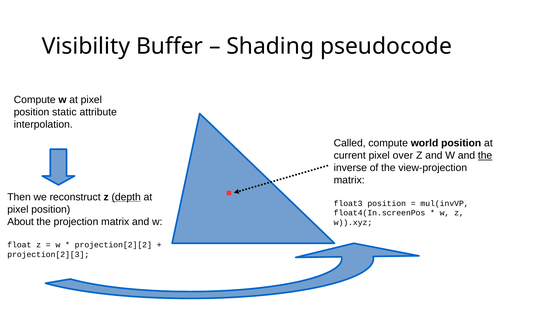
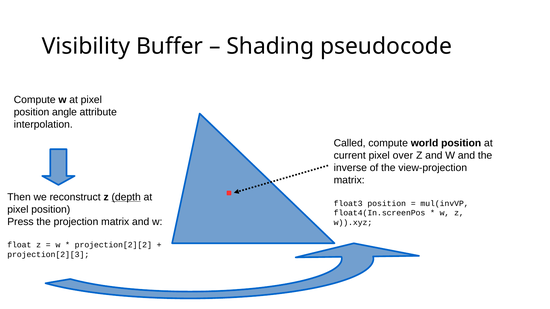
static: static -> angle (64, 112)
the underline: present -> none (485, 156)
About: About -> Press (20, 222)
